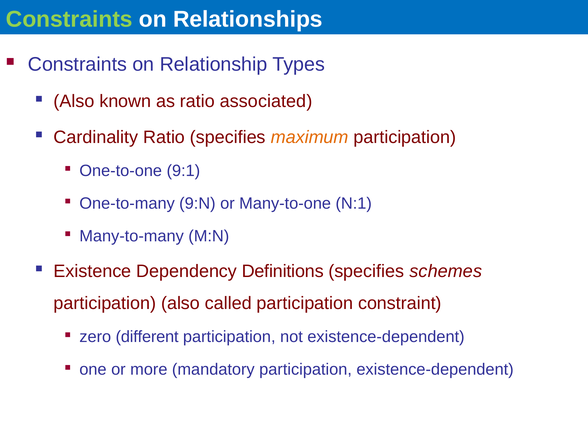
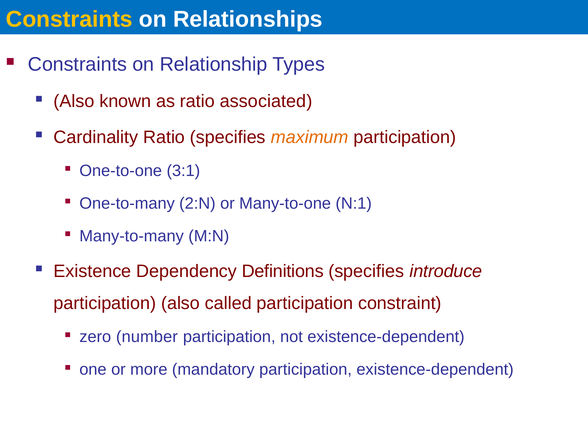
Constraints colour: light green -> yellow (69, 19)
9:1: 9:1 -> 3:1 (183, 171)
9:N: 9:N -> 2:N (197, 203)
schemes: schemes -> introduce (446, 271)
different: different -> number (147, 337)
